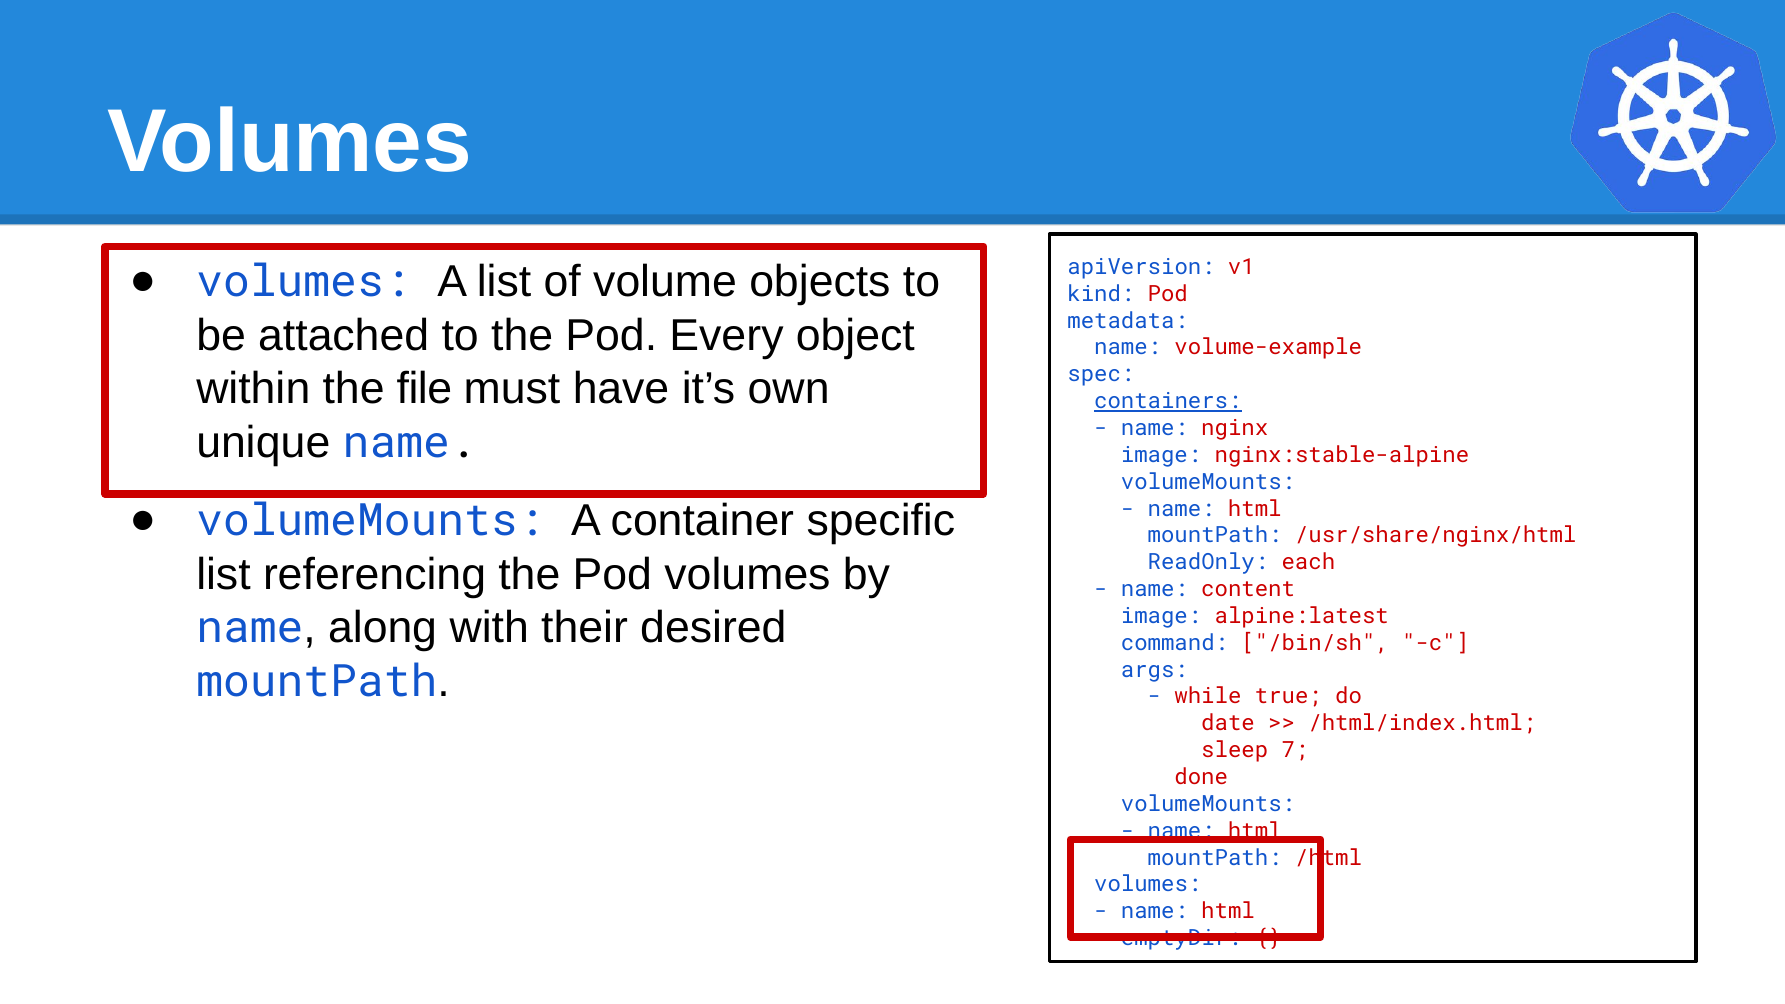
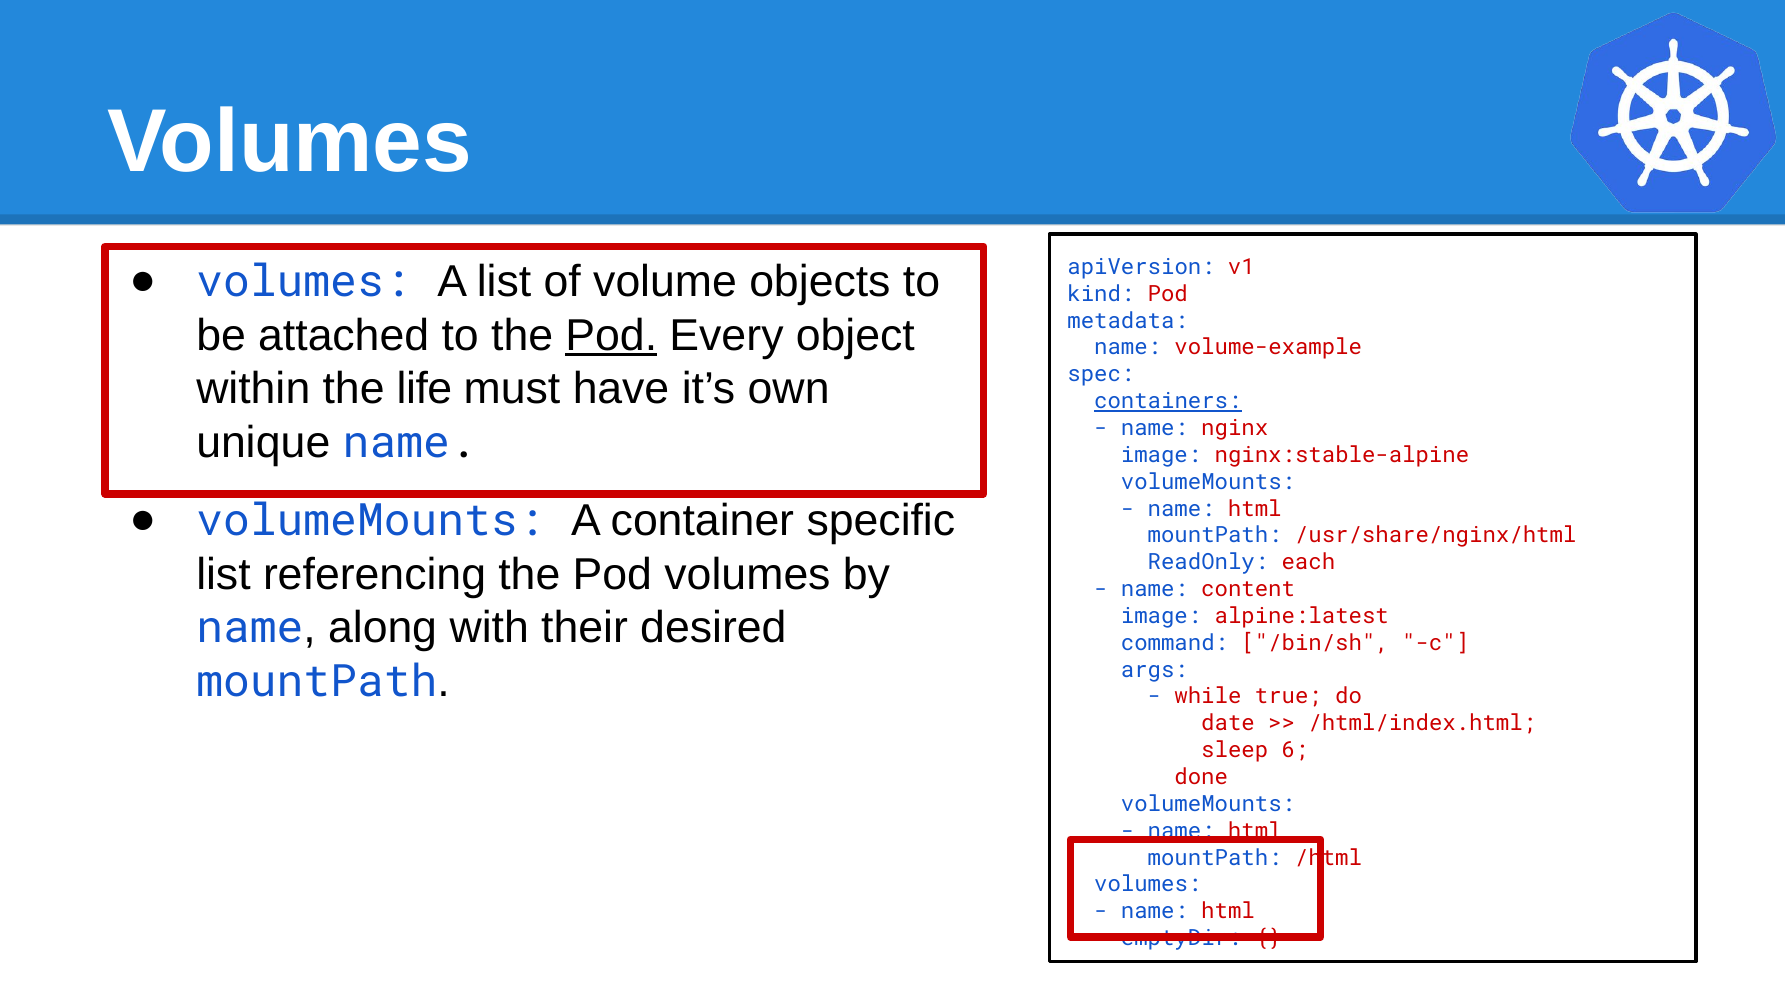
Pod underline: none -> present (611, 336)
file: file -> life (424, 389)
7: 7 -> 6 (1295, 750)
